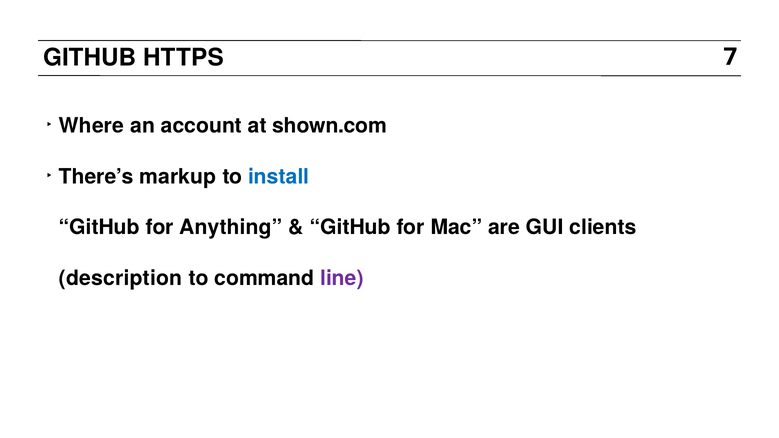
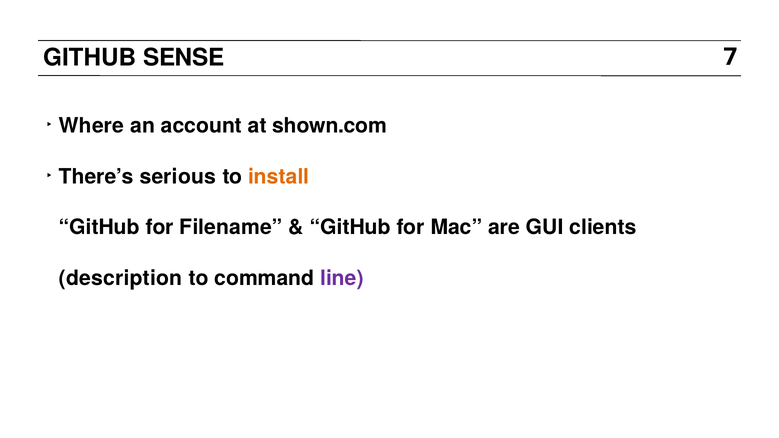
HTTPS: HTTPS -> SENSE (184, 58)
markup: markup -> serious (178, 176)
install colour: blue -> orange (279, 176)
Anything: Anything -> Filename (231, 227)
